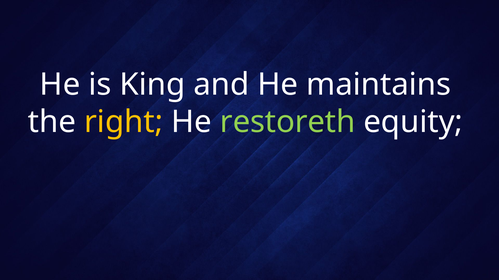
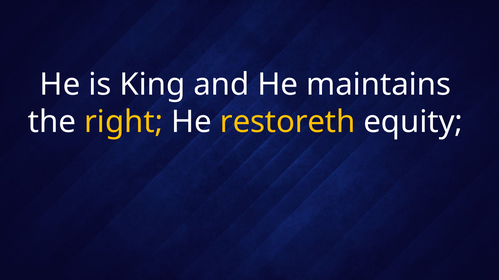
restoreth colour: light green -> yellow (288, 122)
